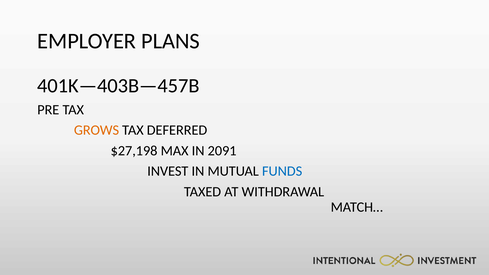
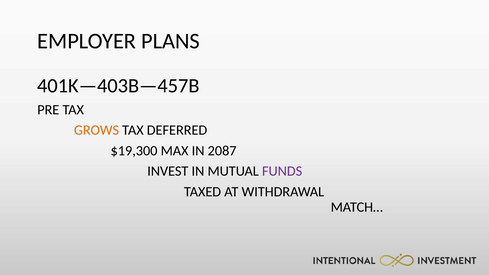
$27,198: $27,198 -> $19,300 (134, 151)
2091: 2091 -> 2087 (222, 151)
FUNDS colour: blue -> purple (282, 171)
